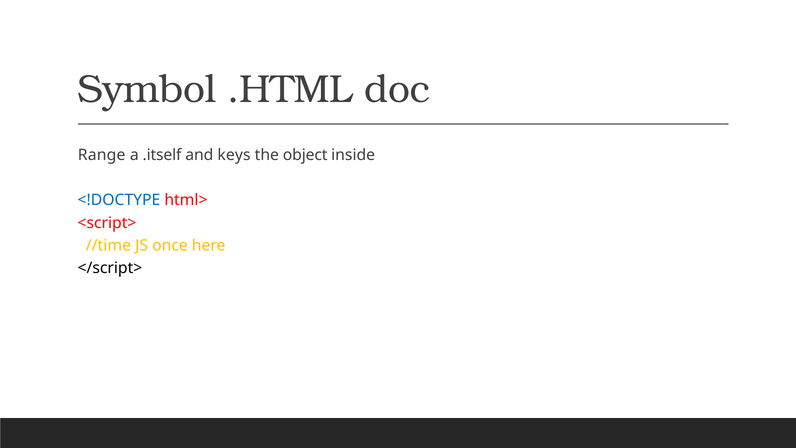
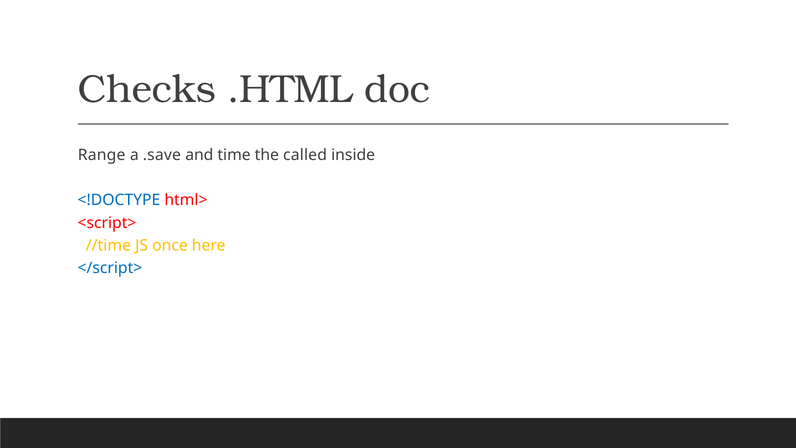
Symbol: Symbol -> Checks (147, 89)
.itself: .itself -> .save (162, 155)
keys: keys -> time (234, 155)
object: object -> called (305, 155)
</script> colour: black -> blue (110, 268)
